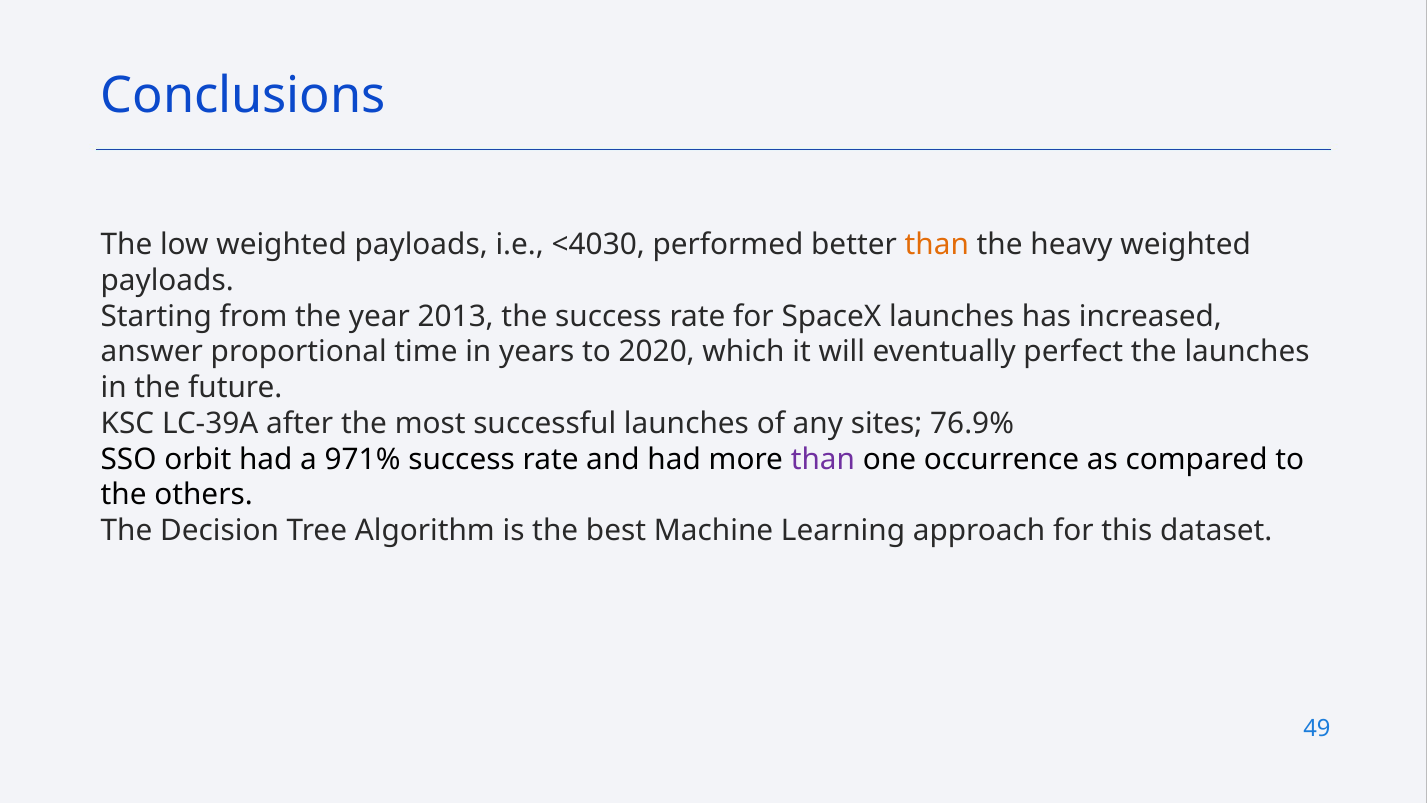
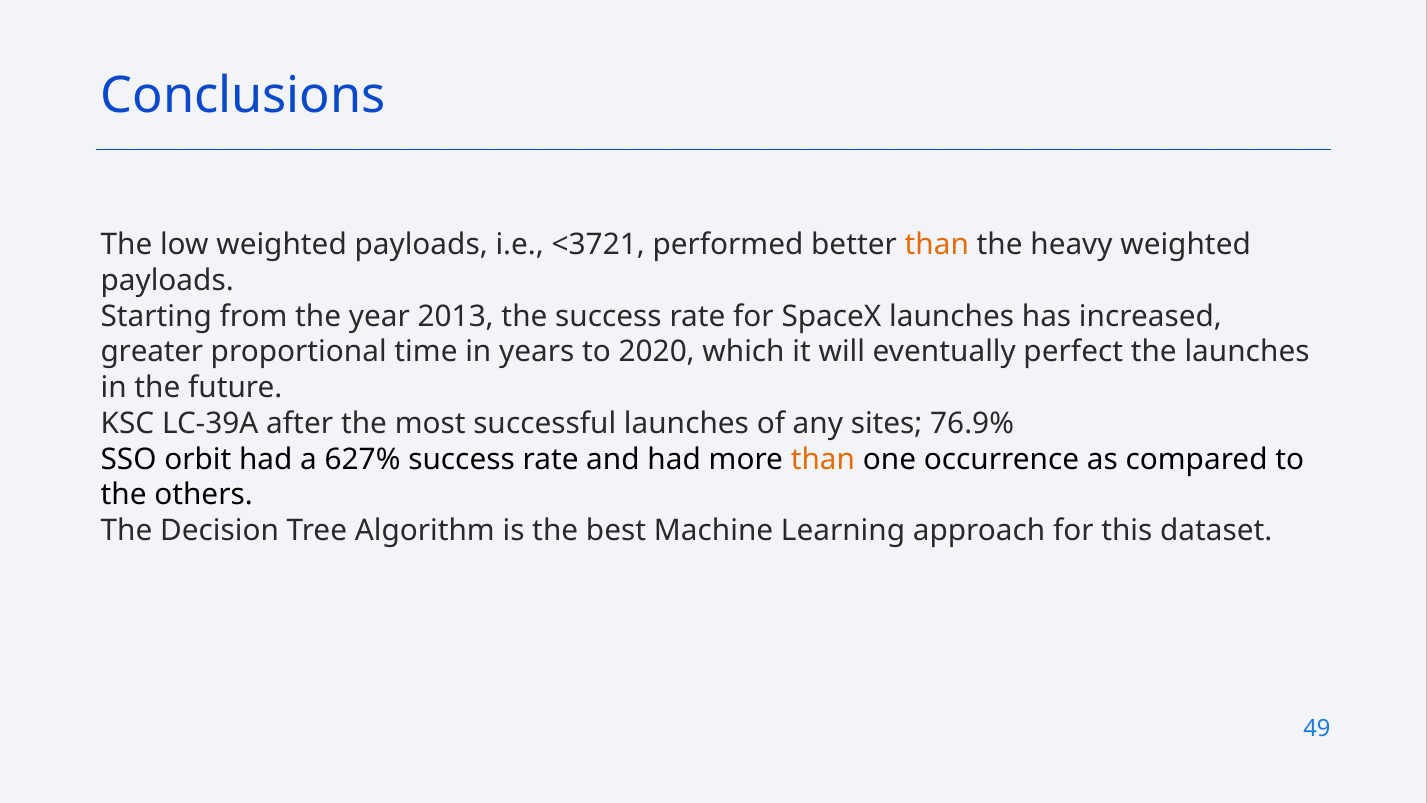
<4030: <4030 -> <3721 (598, 245)
answer: answer -> greater (152, 352)
971%: 971% -> 627% (363, 459)
than colour: purple -> orange (823, 459)
